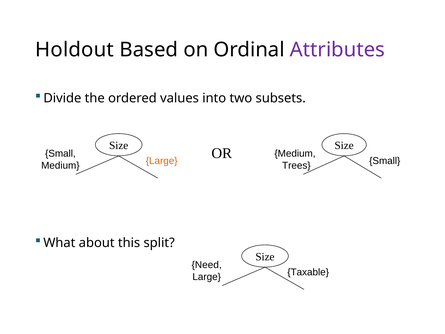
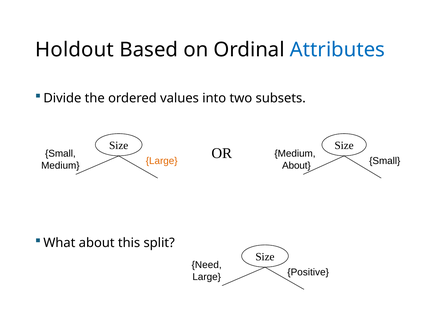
Attributes colour: purple -> blue (337, 50)
Trees: Trees -> About (296, 165)
Taxable: Taxable -> Positive (308, 272)
